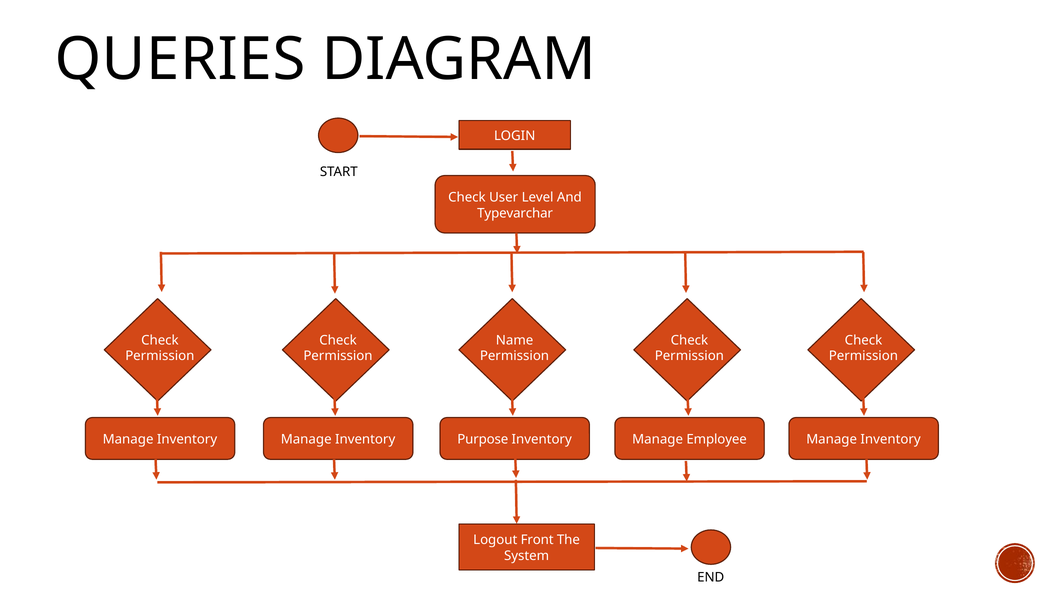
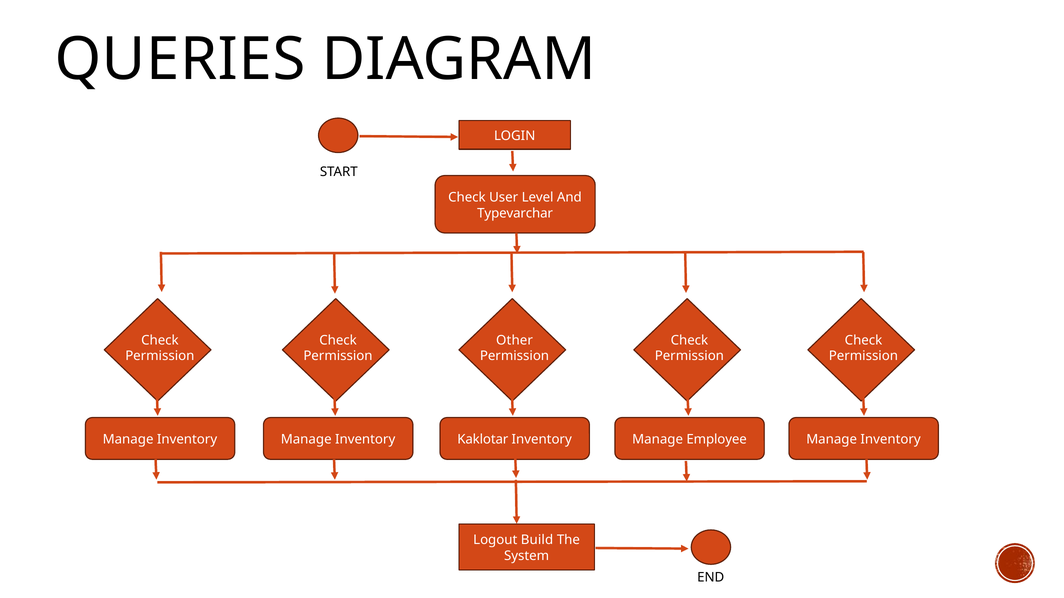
Name: Name -> Other (515, 340)
Purpose: Purpose -> Kaklotar (483, 440)
Front: Front -> Build (537, 541)
